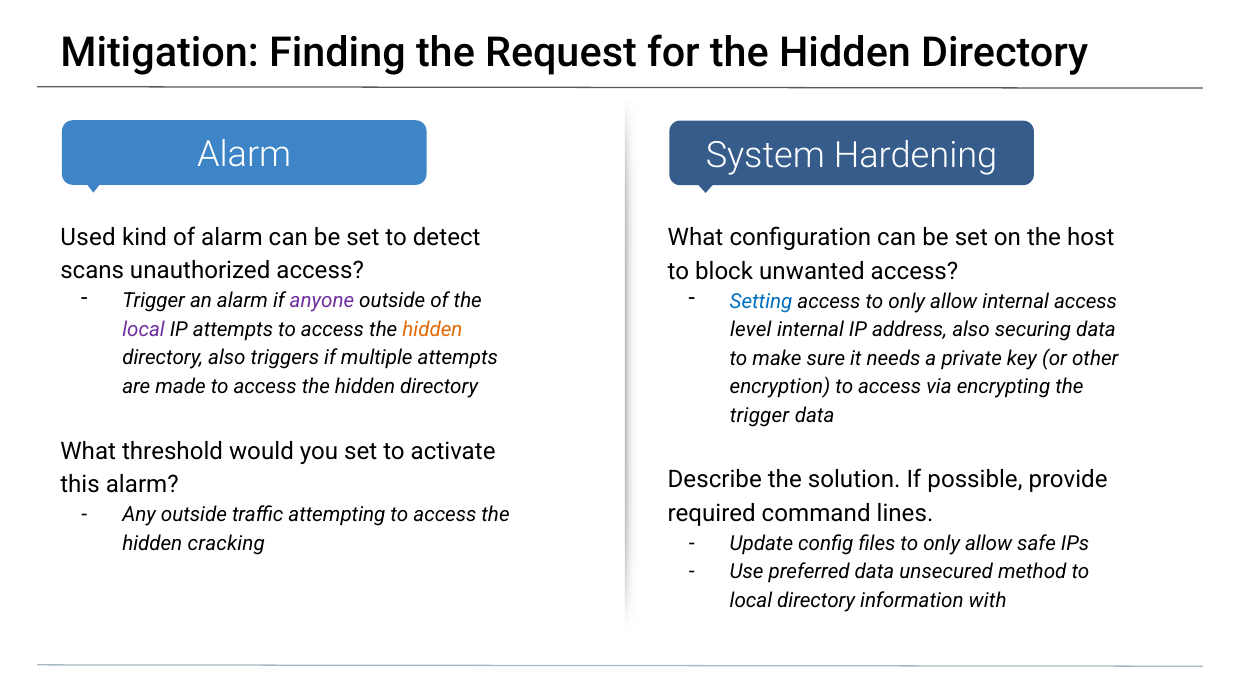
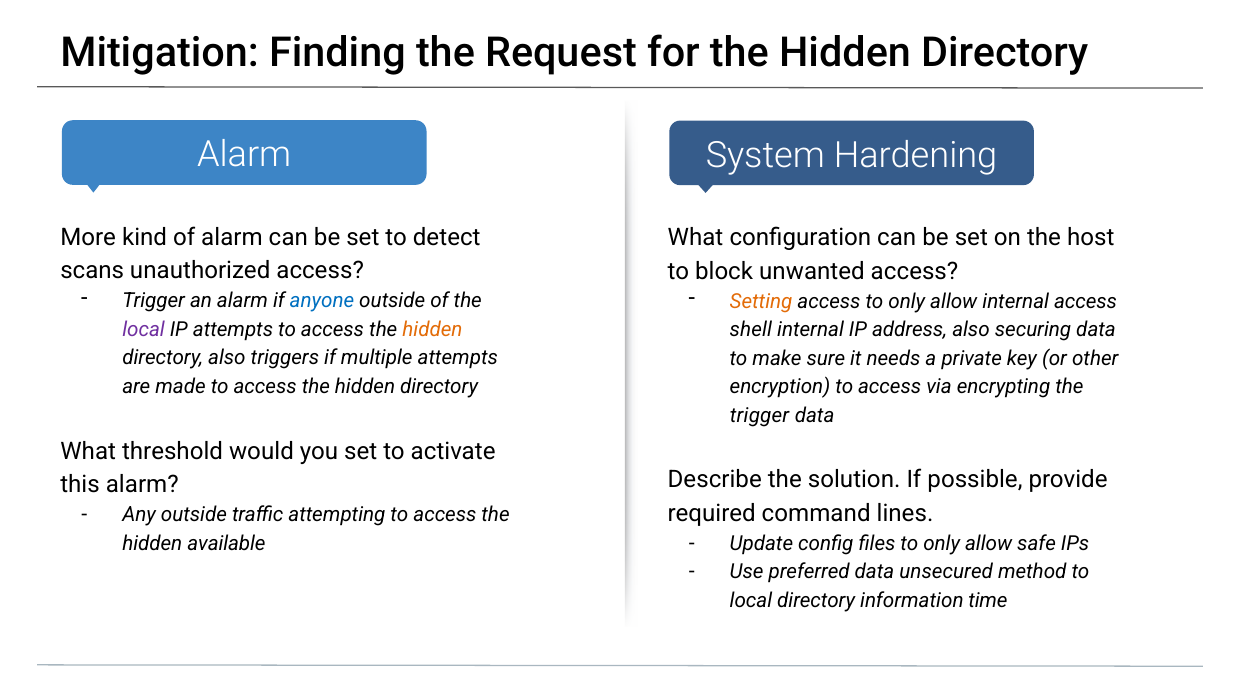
Used: Used -> More (88, 238)
anyone colour: purple -> blue (322, 301)
Setting colour: blue -> orange (761, 302)
level: level -> shell (751, 330)
cracking: cracking -> available (226, 544)
with: with -> time (988, 601)
